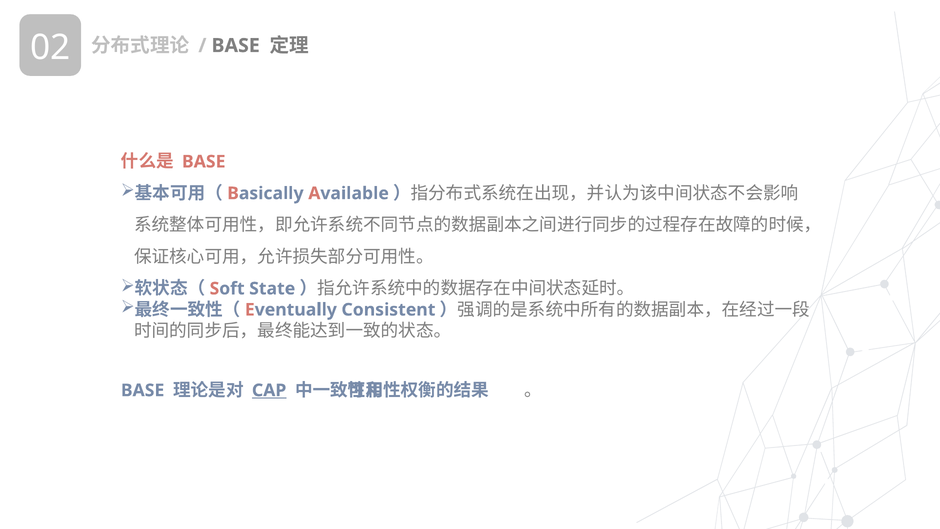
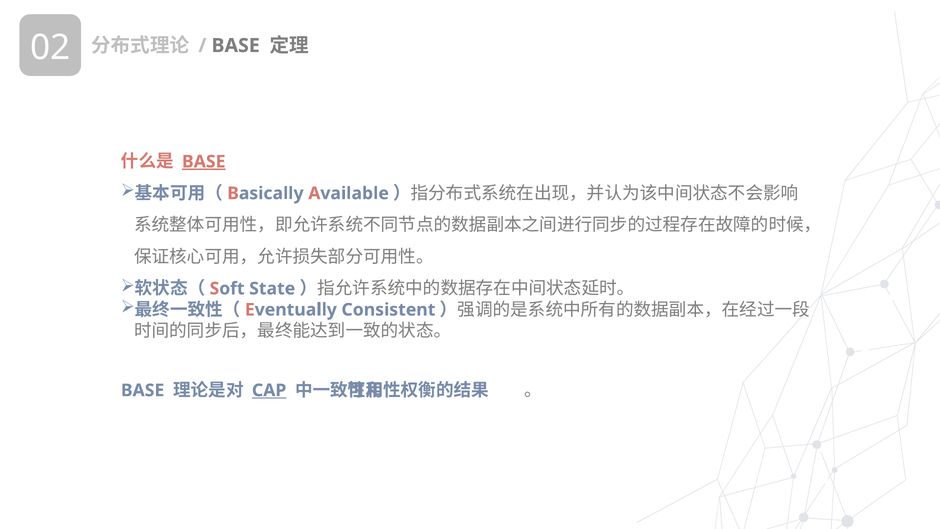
BASE underline: none -> present (204, 162)
